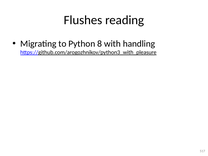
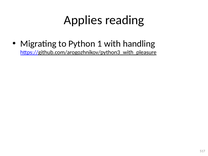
Flushes: Flushes -> Applies (83, 20)
8: 8 -> 1 (100, 44)
